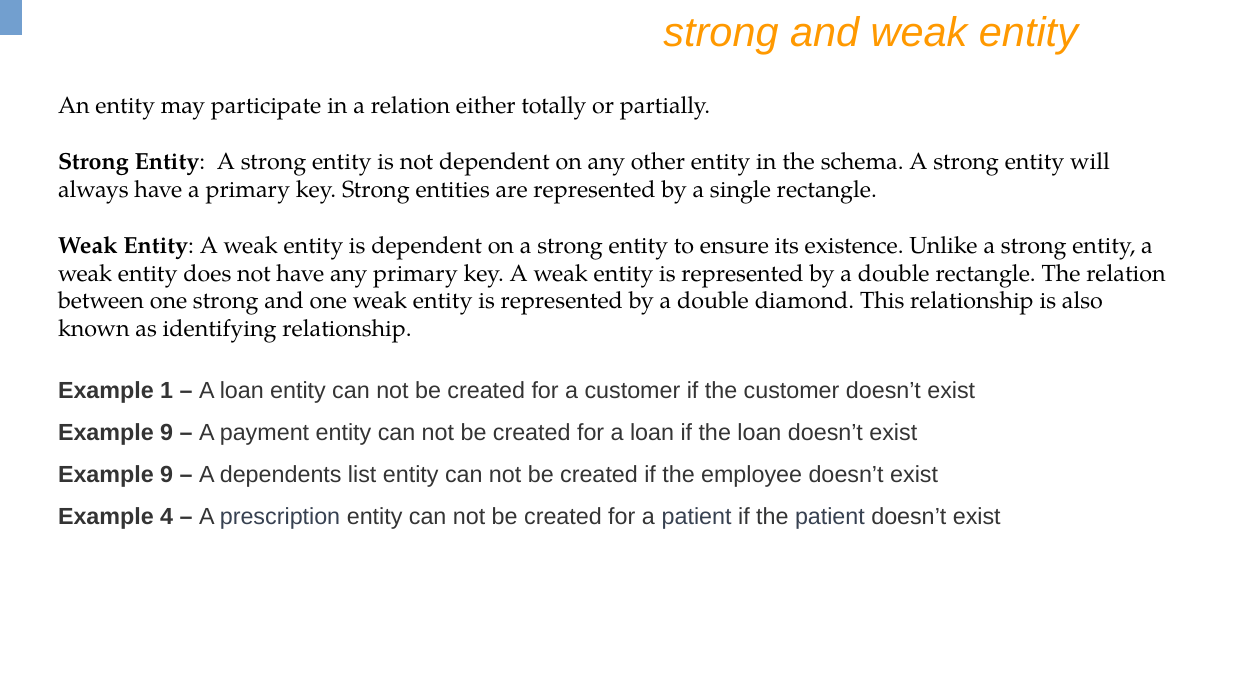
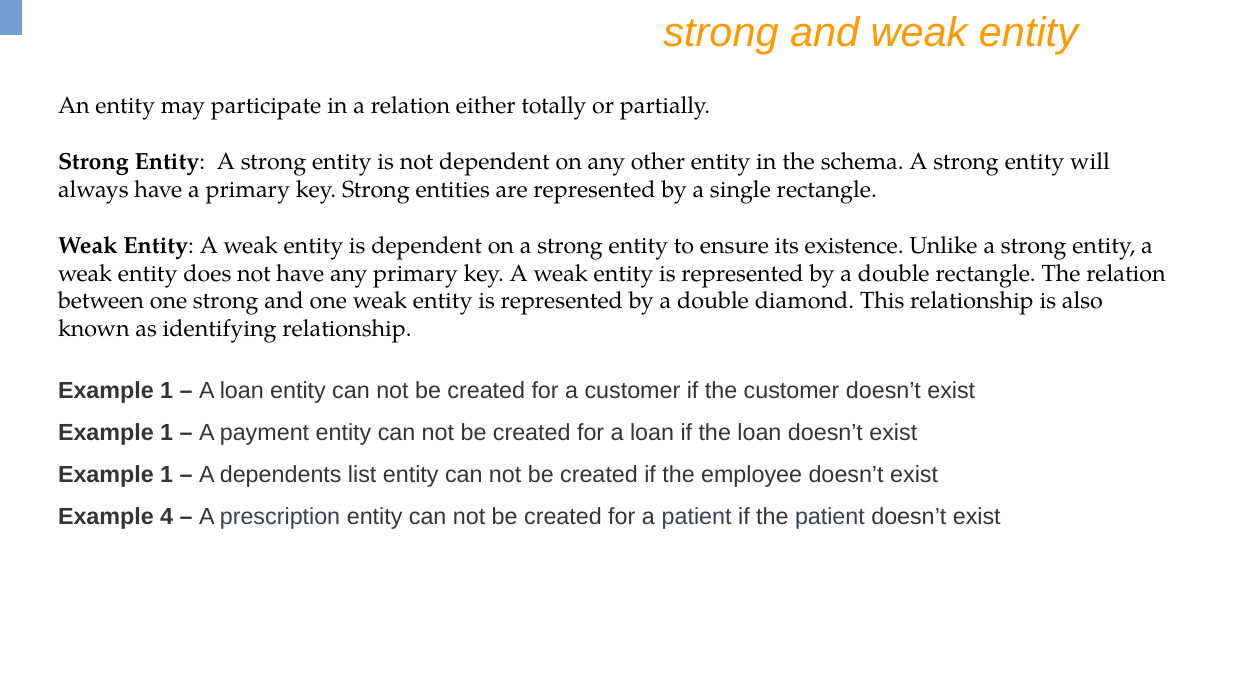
9: 9 -> 1 (167, 433)
9: 9 -> 1 (167, 475)
